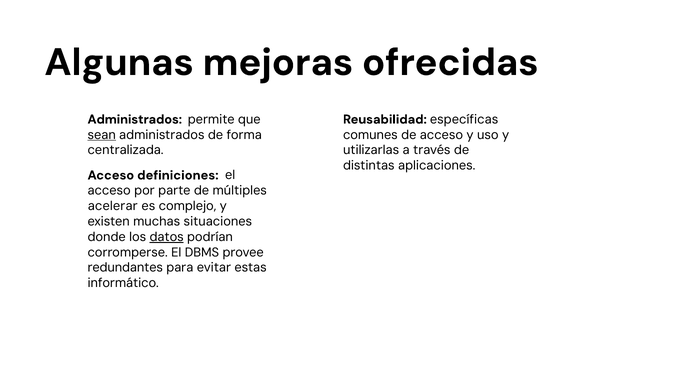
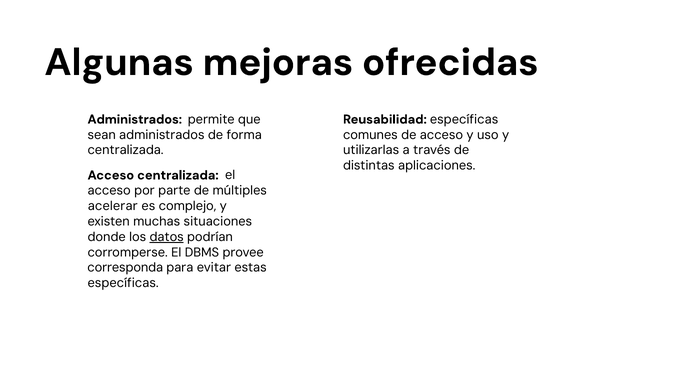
sean underline: present -> none (102, 135)
Acceso definiciones: definiciones -> centralizada (178, 175)
redundantes: redundantes -> corresponda (125, 268)
informático: informático -> específicas (123, 283)
